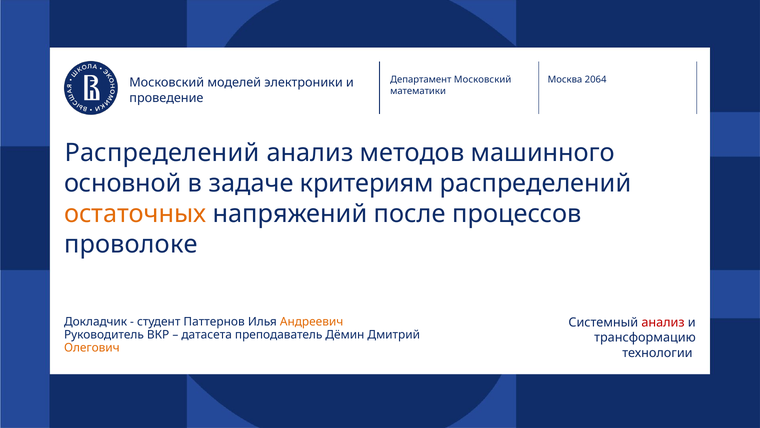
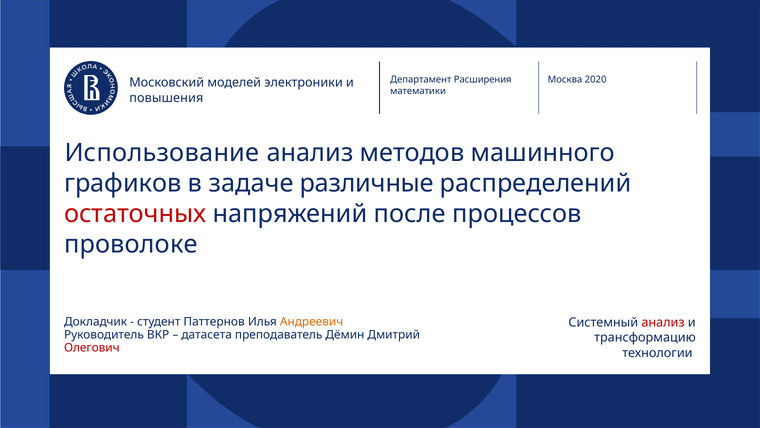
Департамент Московский: Московский -> Расширения (483, 80)
2064: 2064 -> 2020 (596, 80)
проведение: проведение -> повышения (166, 98)
Распределений: Распределений -> Использование (162, 153)
основной: основной -> графиков (123, 183)
критериям: критериям -> различные (367, 183)
остаточных colour: orange -> red (135, 213)
Олегович colour: orange -> red (92, 347)
